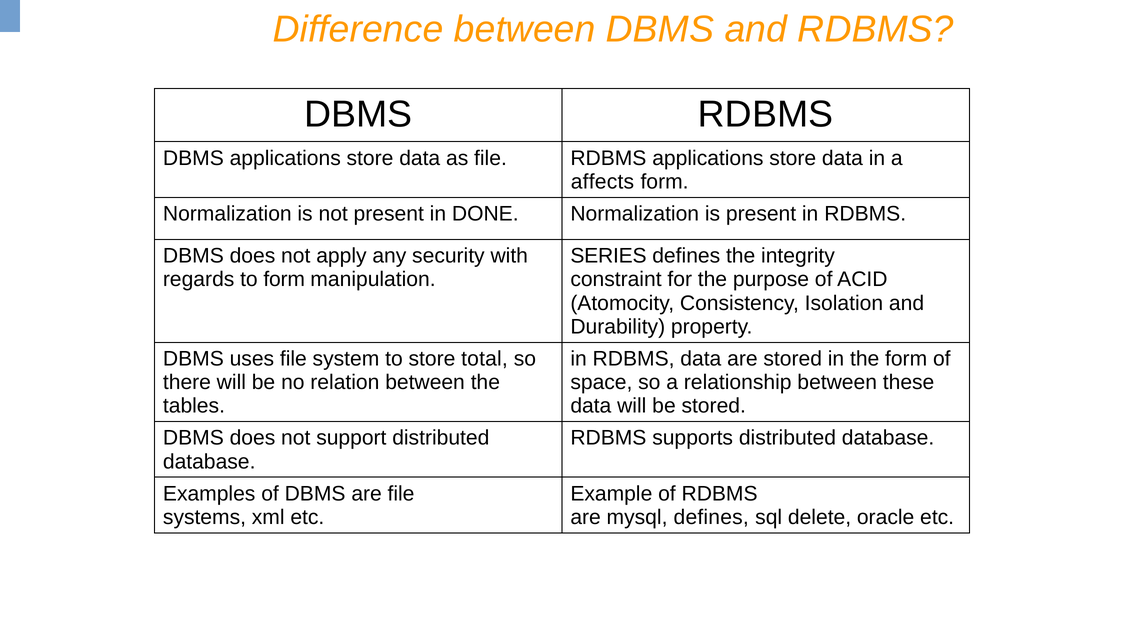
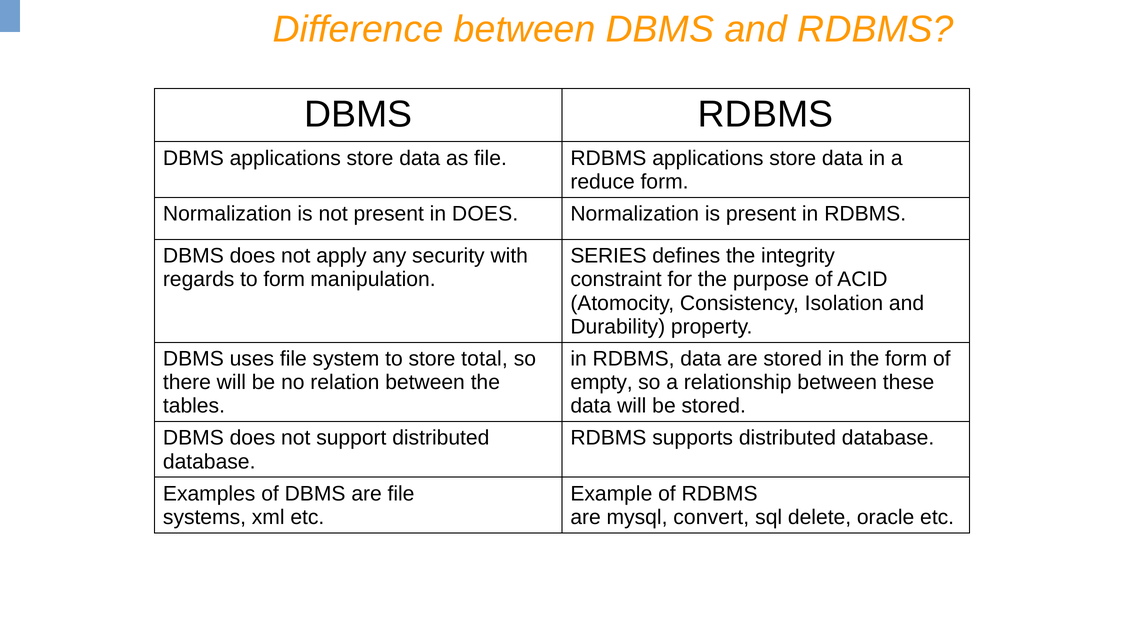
affects: affects -> reduce (603, 182)
in DONE: DONE -> DOES (485, 214)
space: space -> empty (602, 382)
mysql defines: defines -> convert (711, 517)
